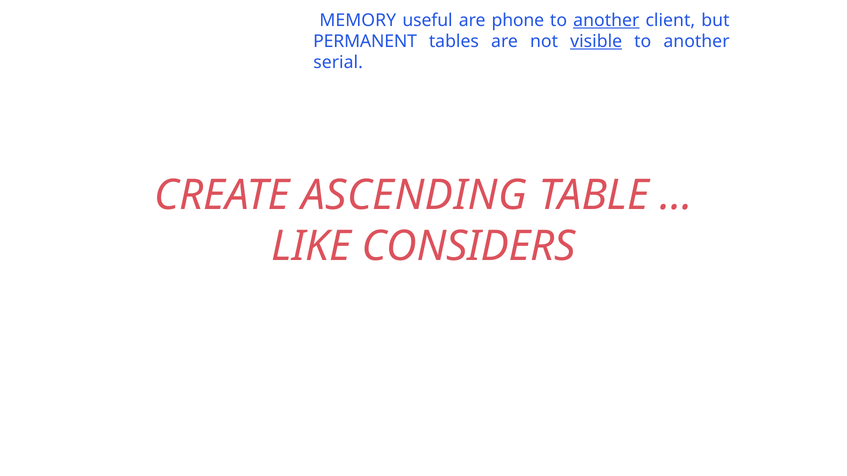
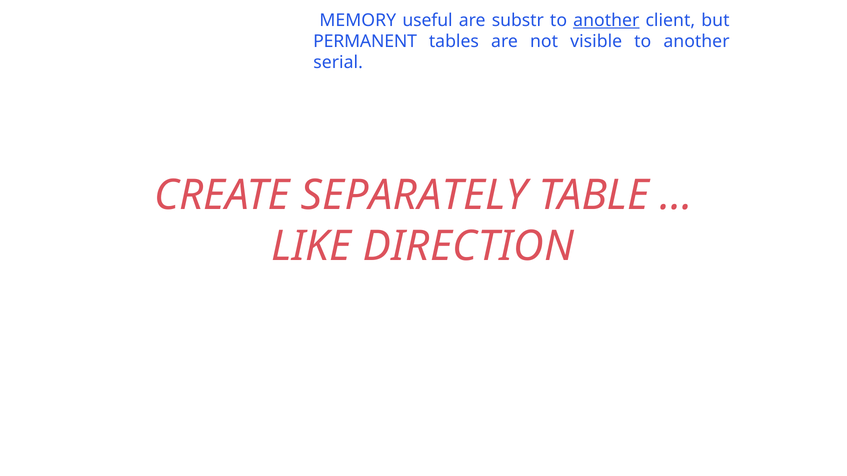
phone: phone -> substr (518, 20)
visible underline: present -> none (596, 41)
ASCENDING: ASCENDING -> SEPARATELY (414, 196)
CONSIDERS: CONSIDERS -> DIRECTION (468, 246)
